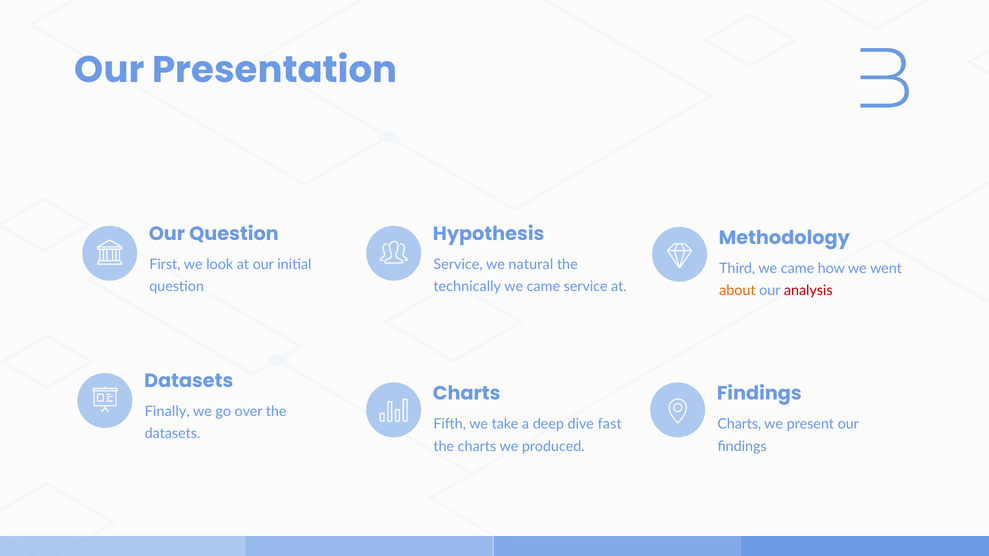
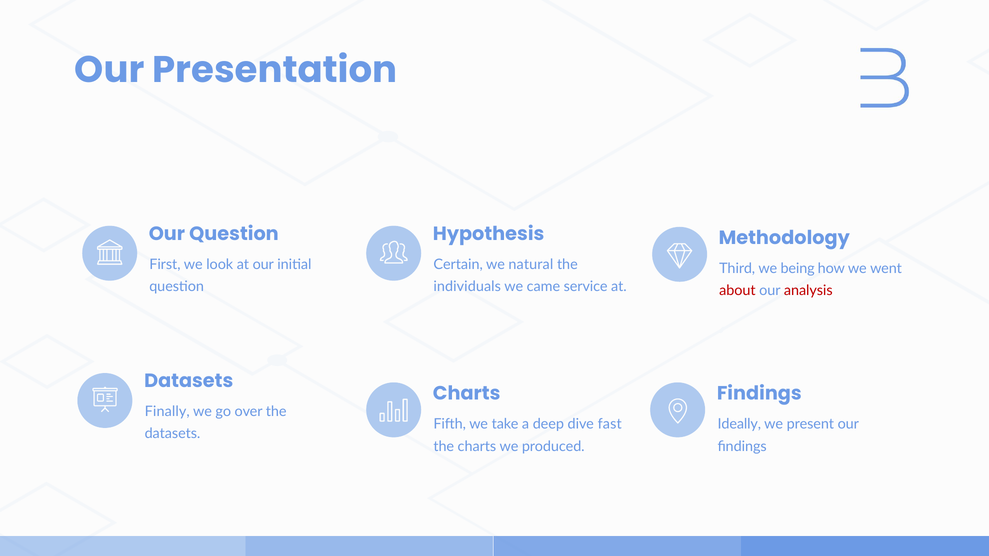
Service: Service -> Certain (458, 264)
Third we came: came -> being (798, 269)
technically: technically -> individuals (467, 287)
about colour: orange -> red (737, 291)
Charts: Charts -> Ideally (739, 424)
